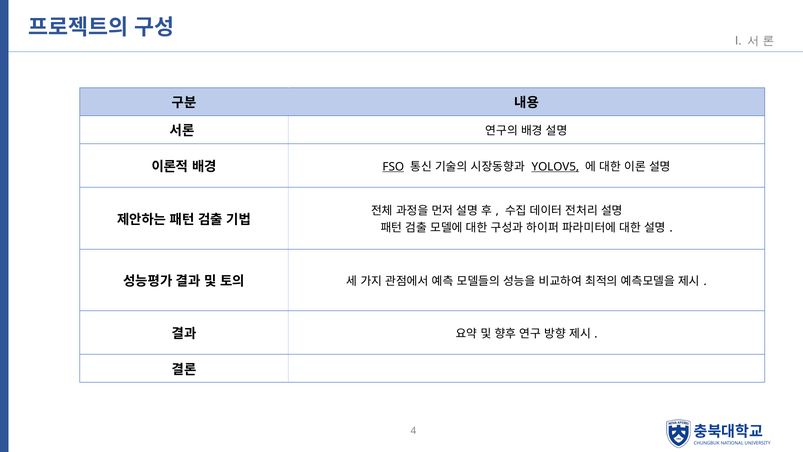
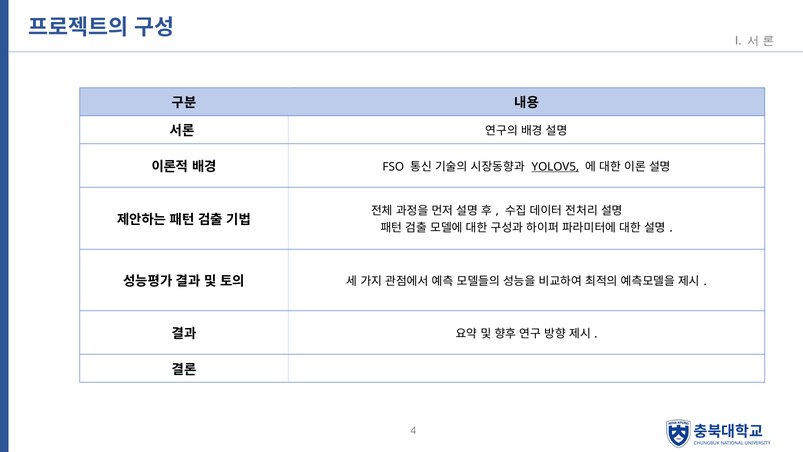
FSO underline: present -> none (393, 167)
